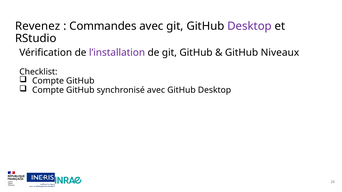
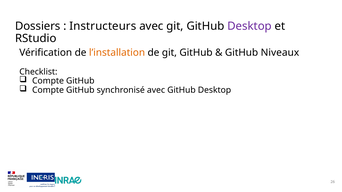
Revenez: Revenez -> Dossiers (38, 26)
Commandes: Commandes -> Instructeurs (103, 26)
l’installation colour: purple -> orange (117, 53)
